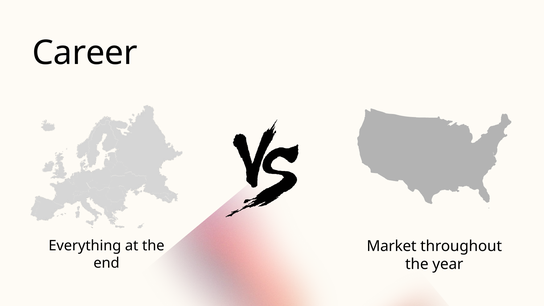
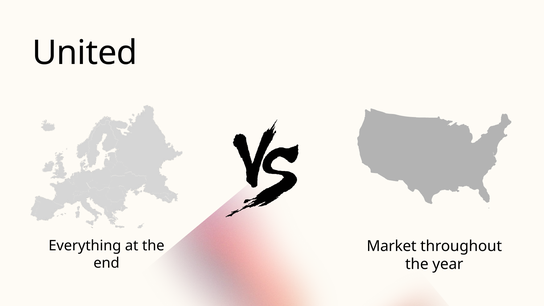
Career: Career -> United (85, 53)
